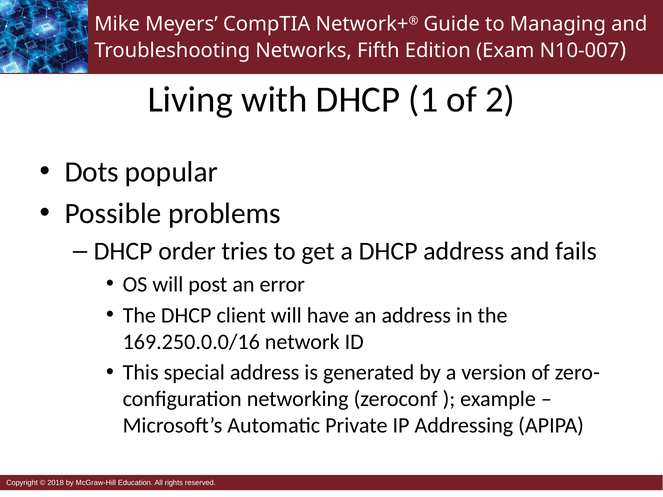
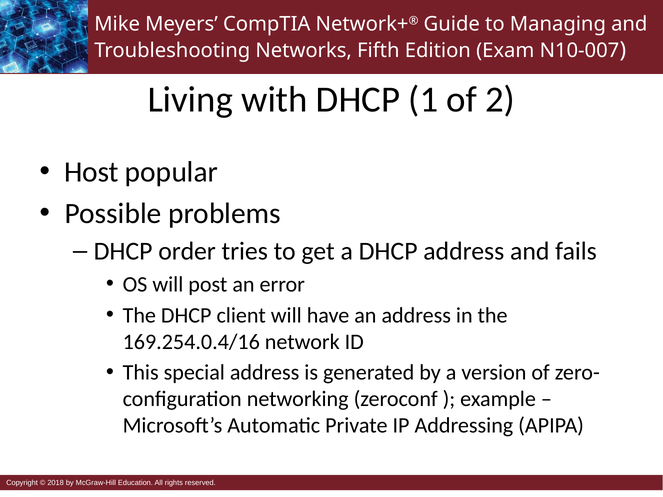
Dots: Dots -> Host (92, 172)
169.250.0.0/16: 169.250.0.0/16 -> 169.254.0.4/16 (191, 342)
